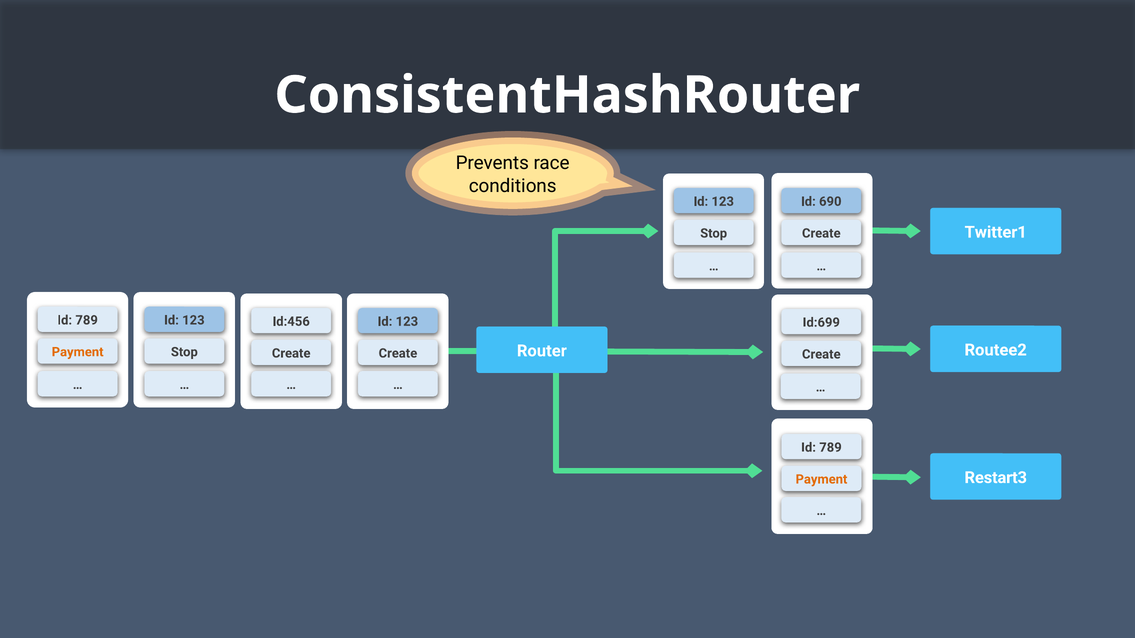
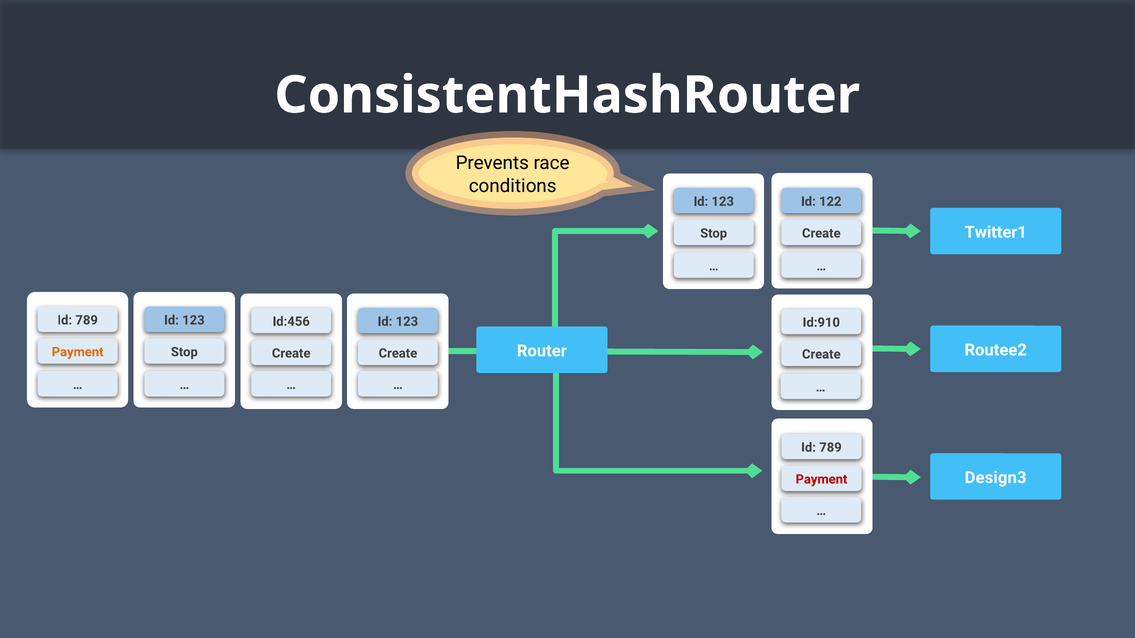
690: 690 -> 122 (830, 202)
Id:699: Id:699 -> Id:910 (821, 323)
Restart3: Restart3 -> Design3 (996, 478)
Payment colour: orange -> red (821, 480)
